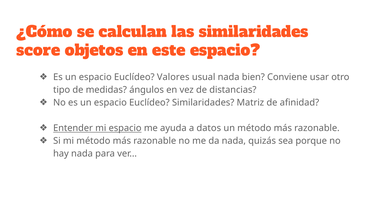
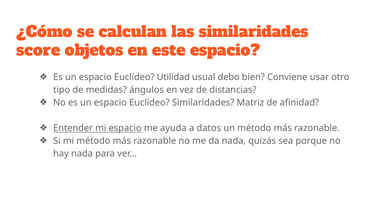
Valores: Valores -> Utilidad (173, 77)
usual nada: nada -> debo (229, 77)
